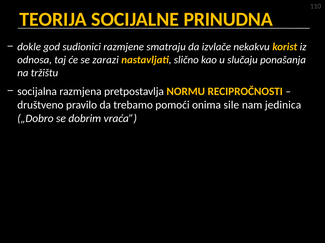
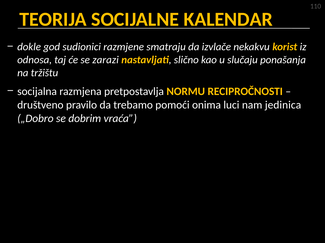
PRINUDNA: PRINUDNA -> KALENDAR (228, 19)
sile: sile -> luci (231, 105)
